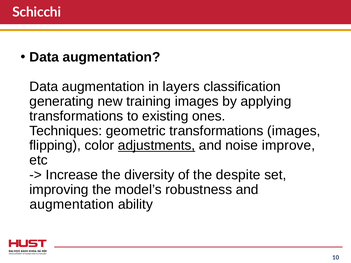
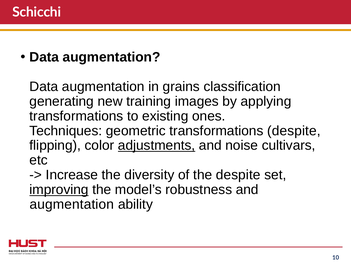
layers: layers -> grains (181, 87)
transformations images: images -> despite (294, 131)
improve: improve -> cultivars (289, 146)
improving underline: none -> present (59, 190)
